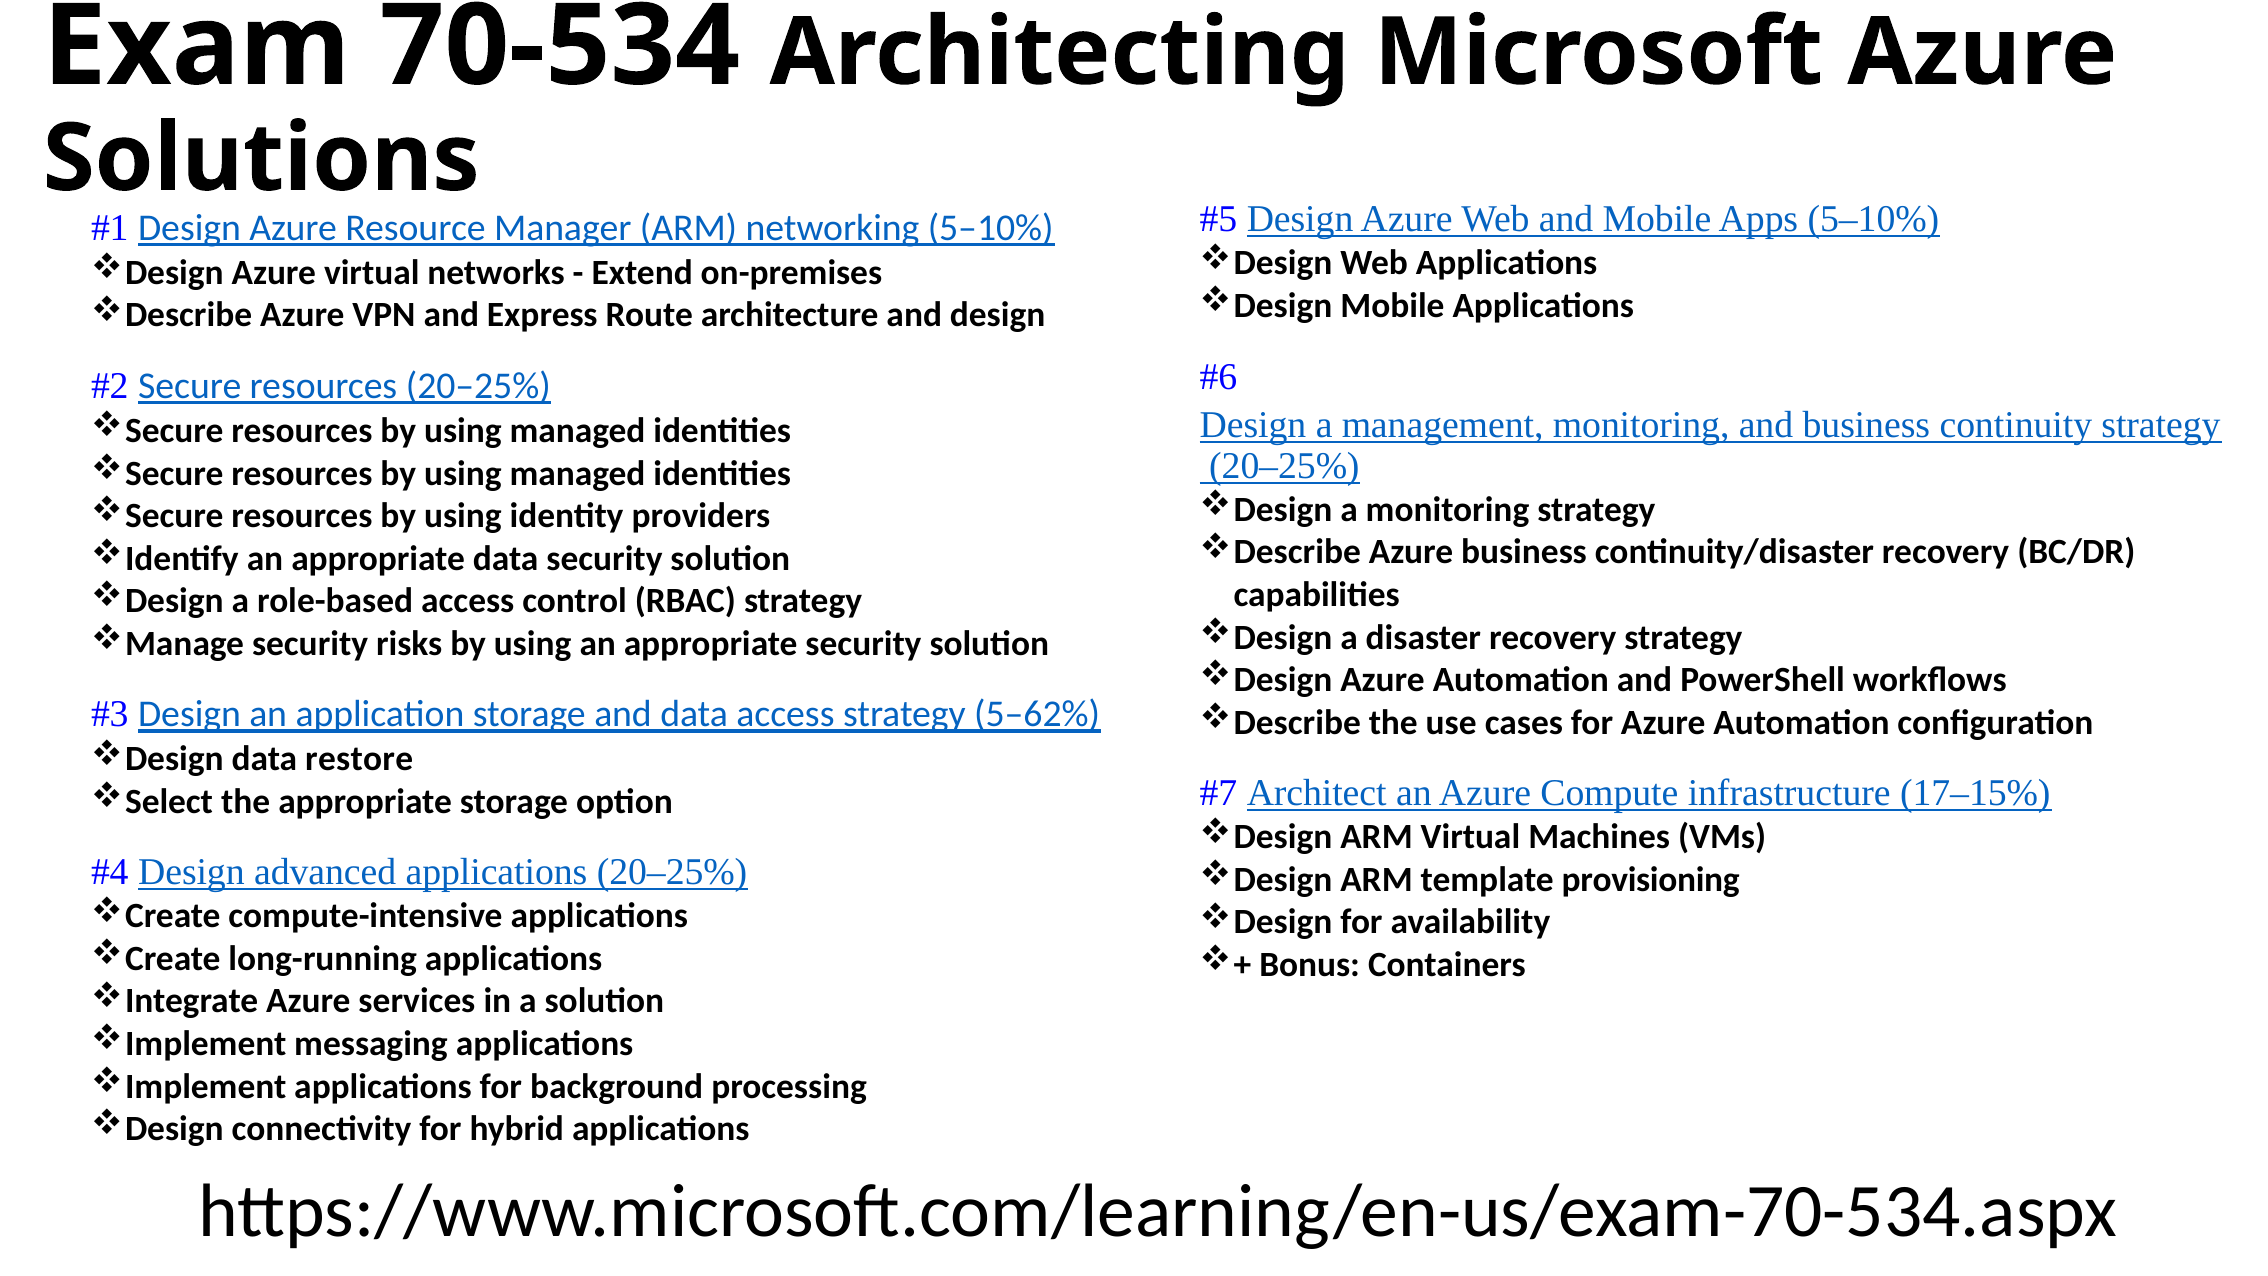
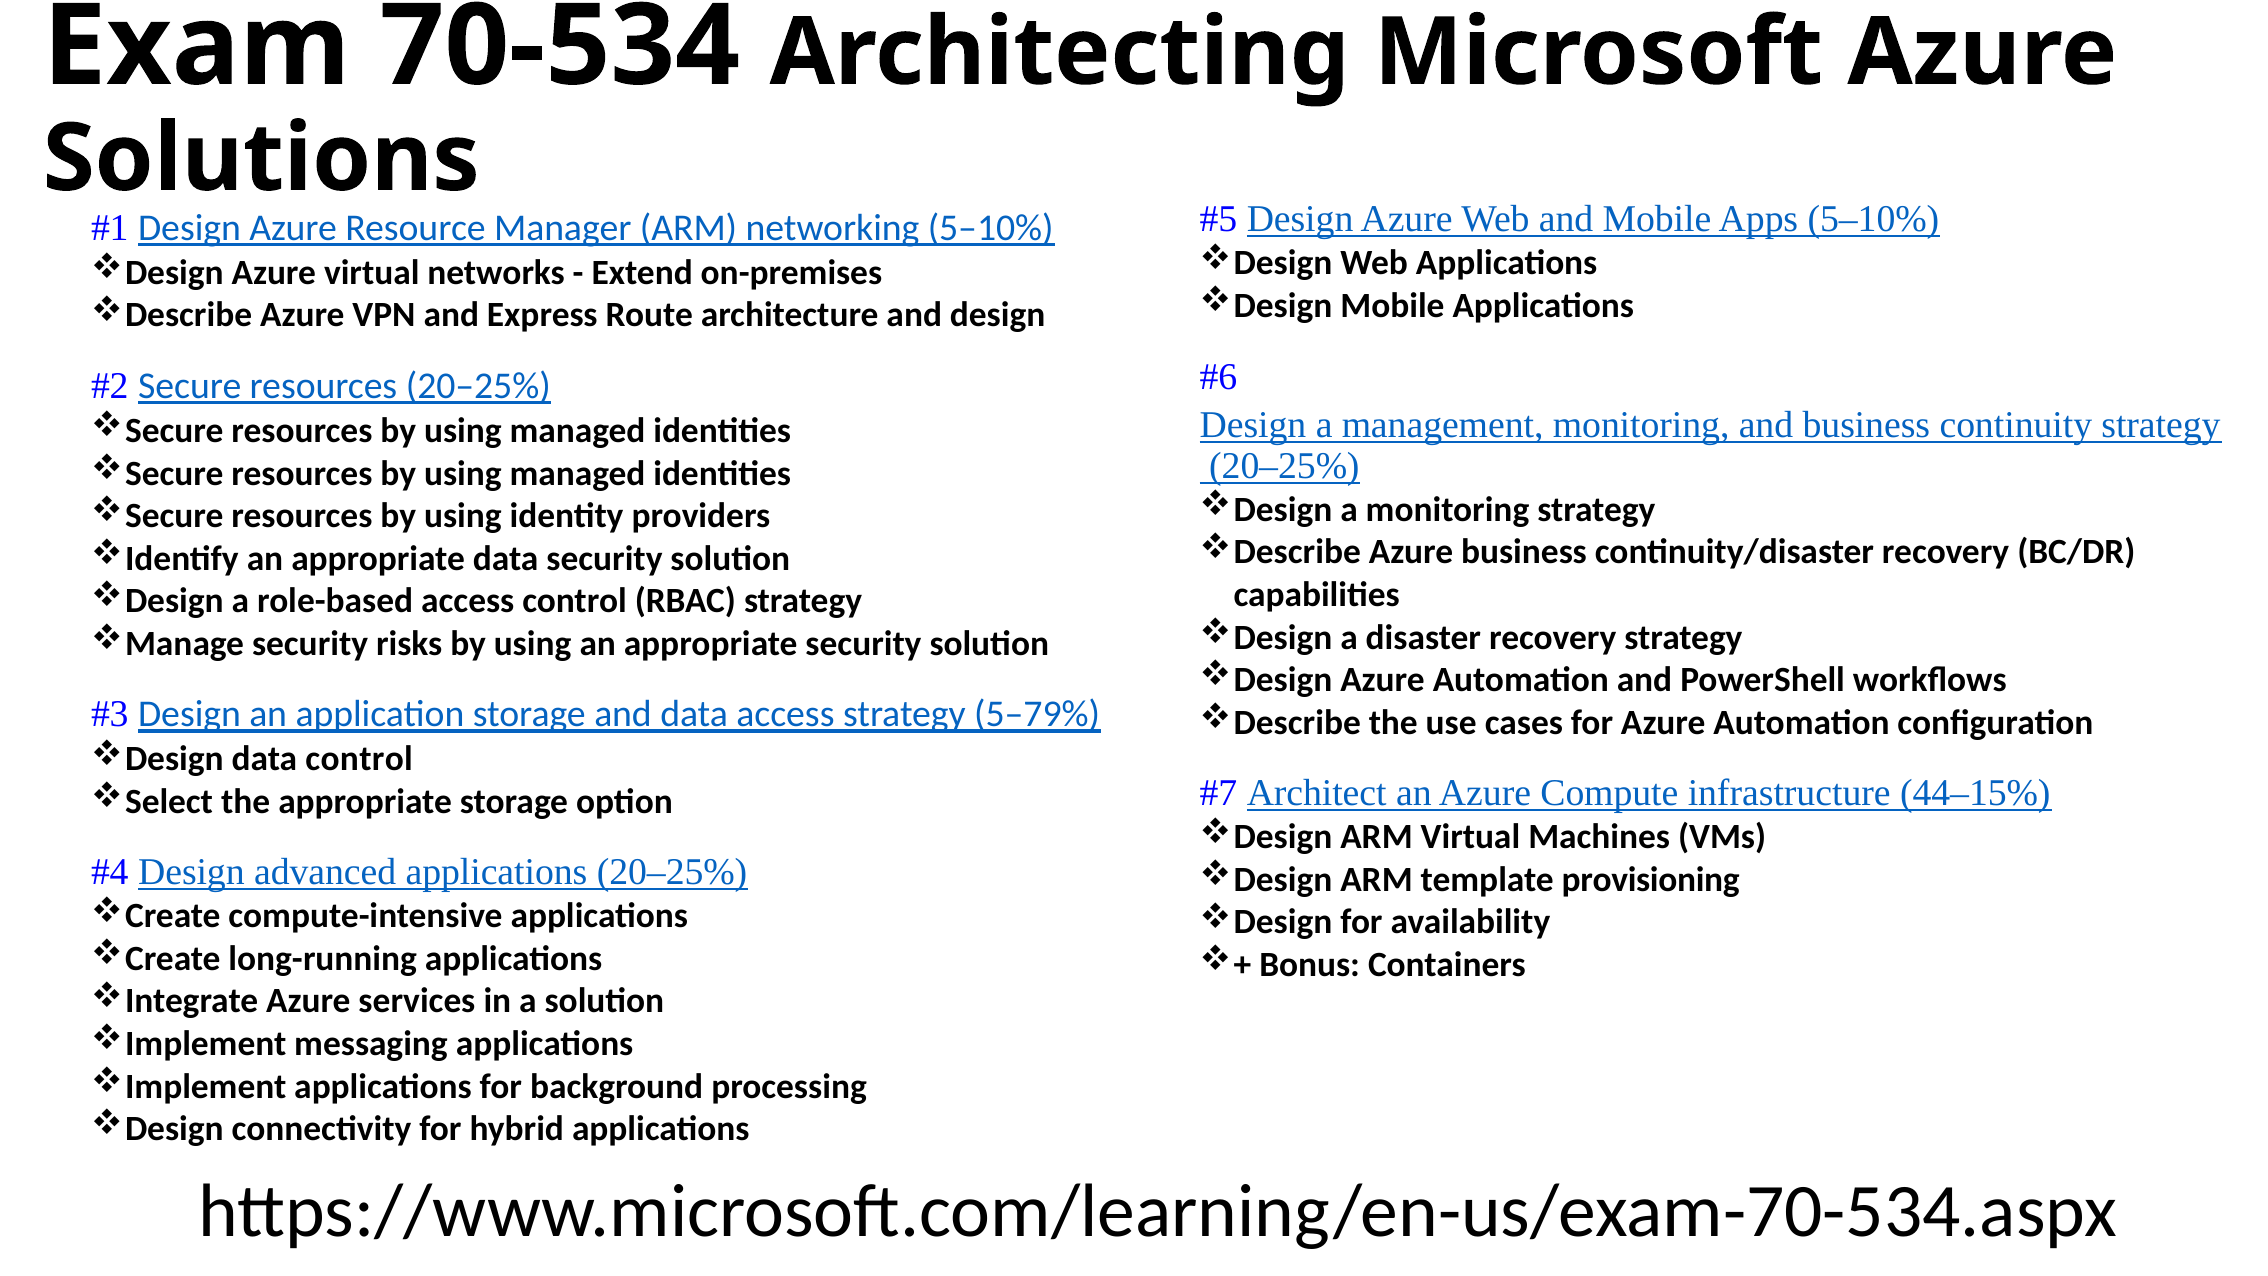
5–62%: 5–62% -> 5–79% (1037, 714)
data restore: restore -> control (359, 759)
17–15%: 17–15% -> 44–15% (1975, 793)
